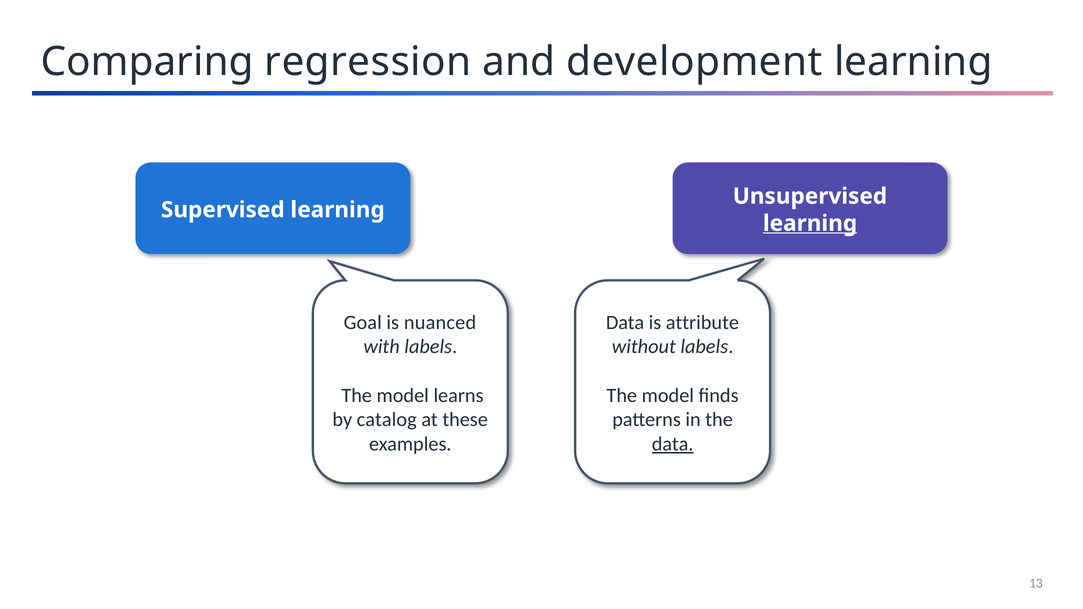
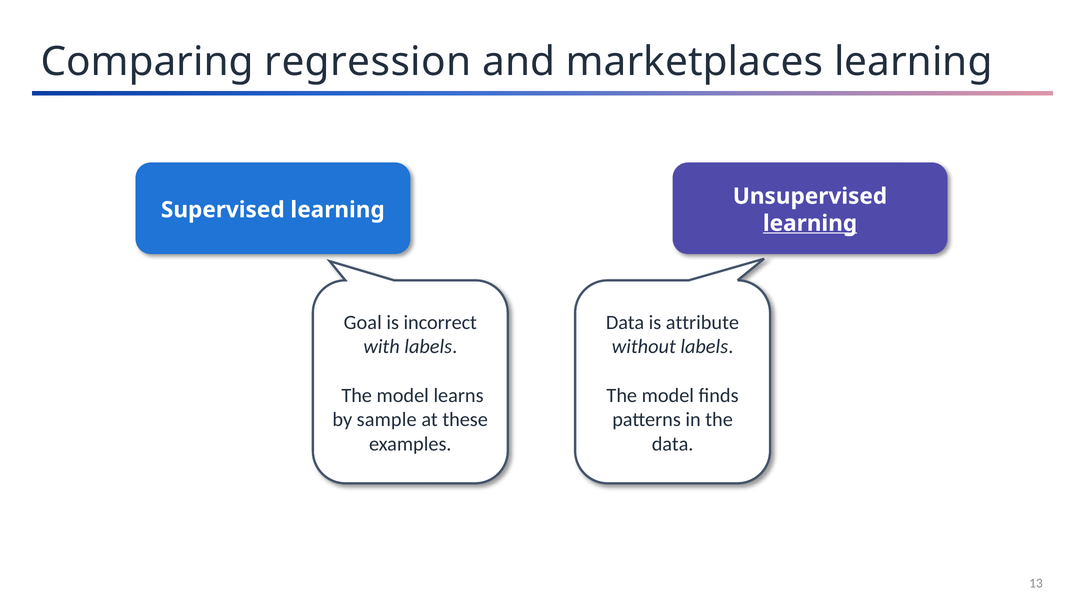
development: development -> marketplaces (694, 62)
nuanced: nuanced -> incorrect (440, 322)
catalog: catalog -> sample (387, 420)
data underline: present -> none (673, 444)
